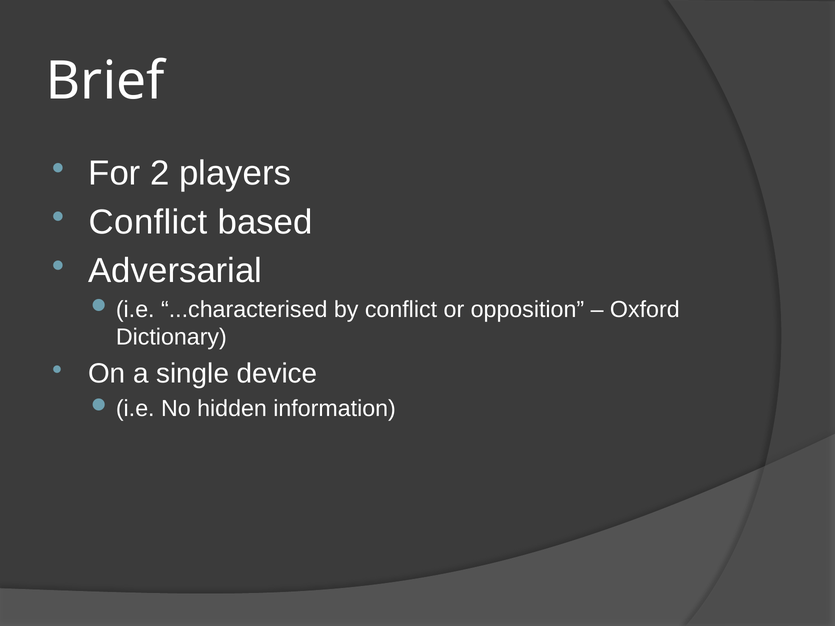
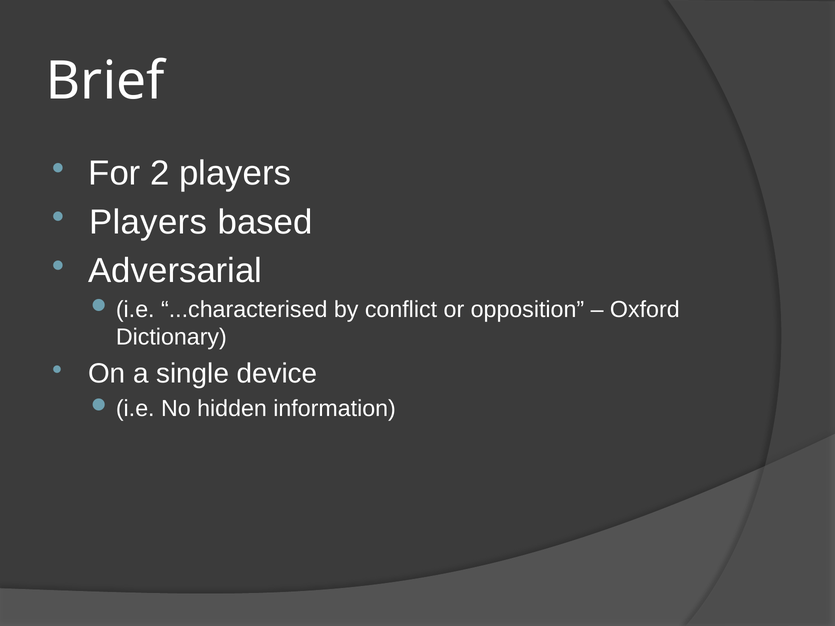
Conflict: Conflict -> Players (148, 222)
